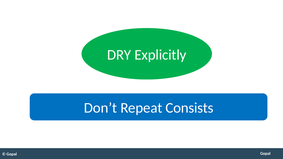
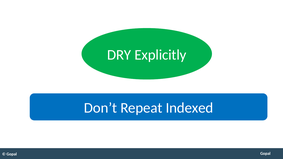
Consists: Consists -> Indexed (189, 108)
